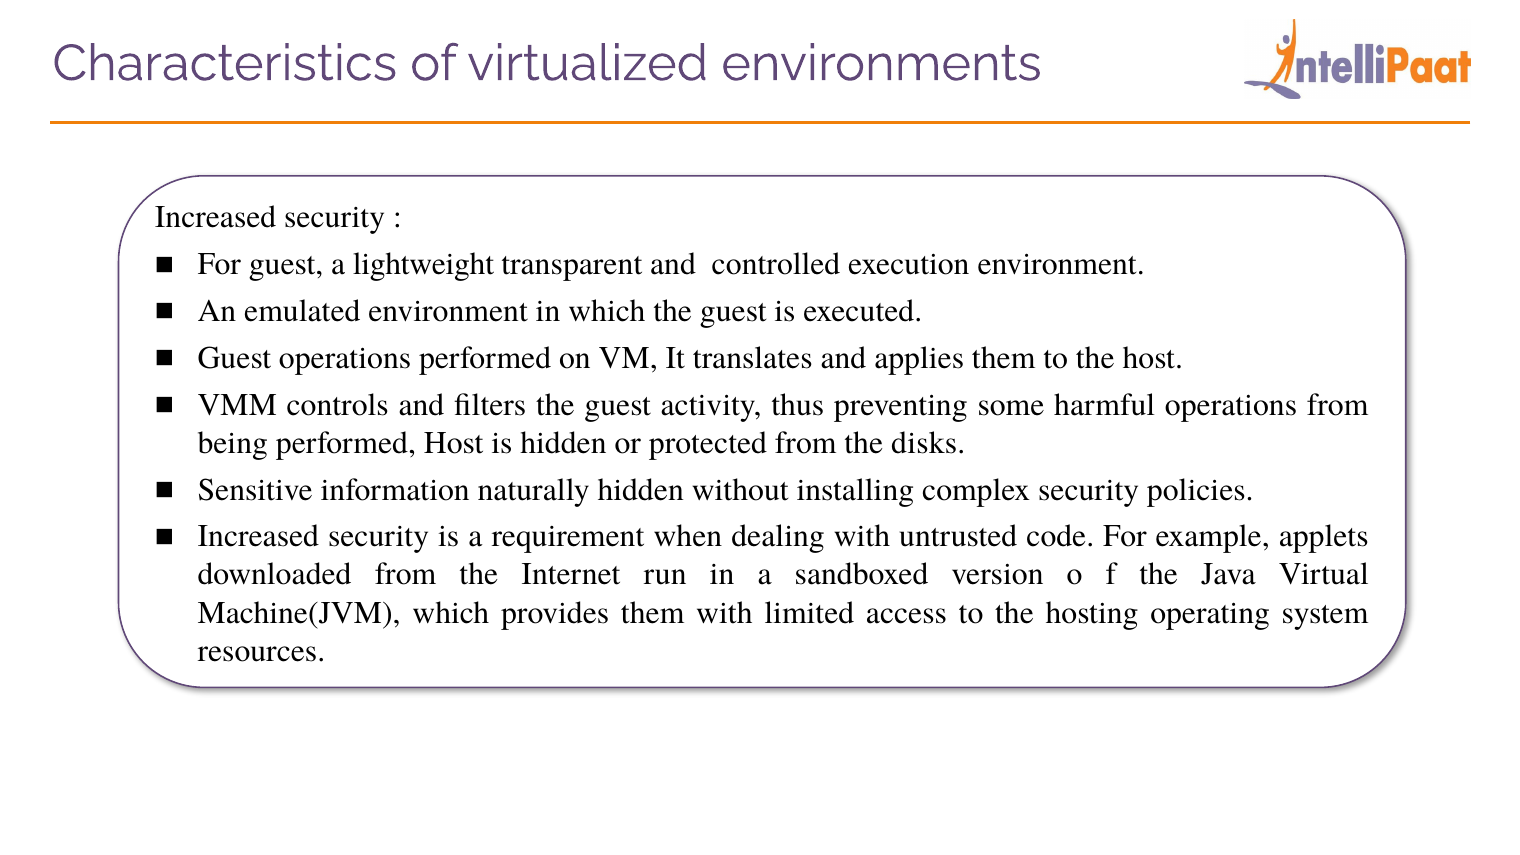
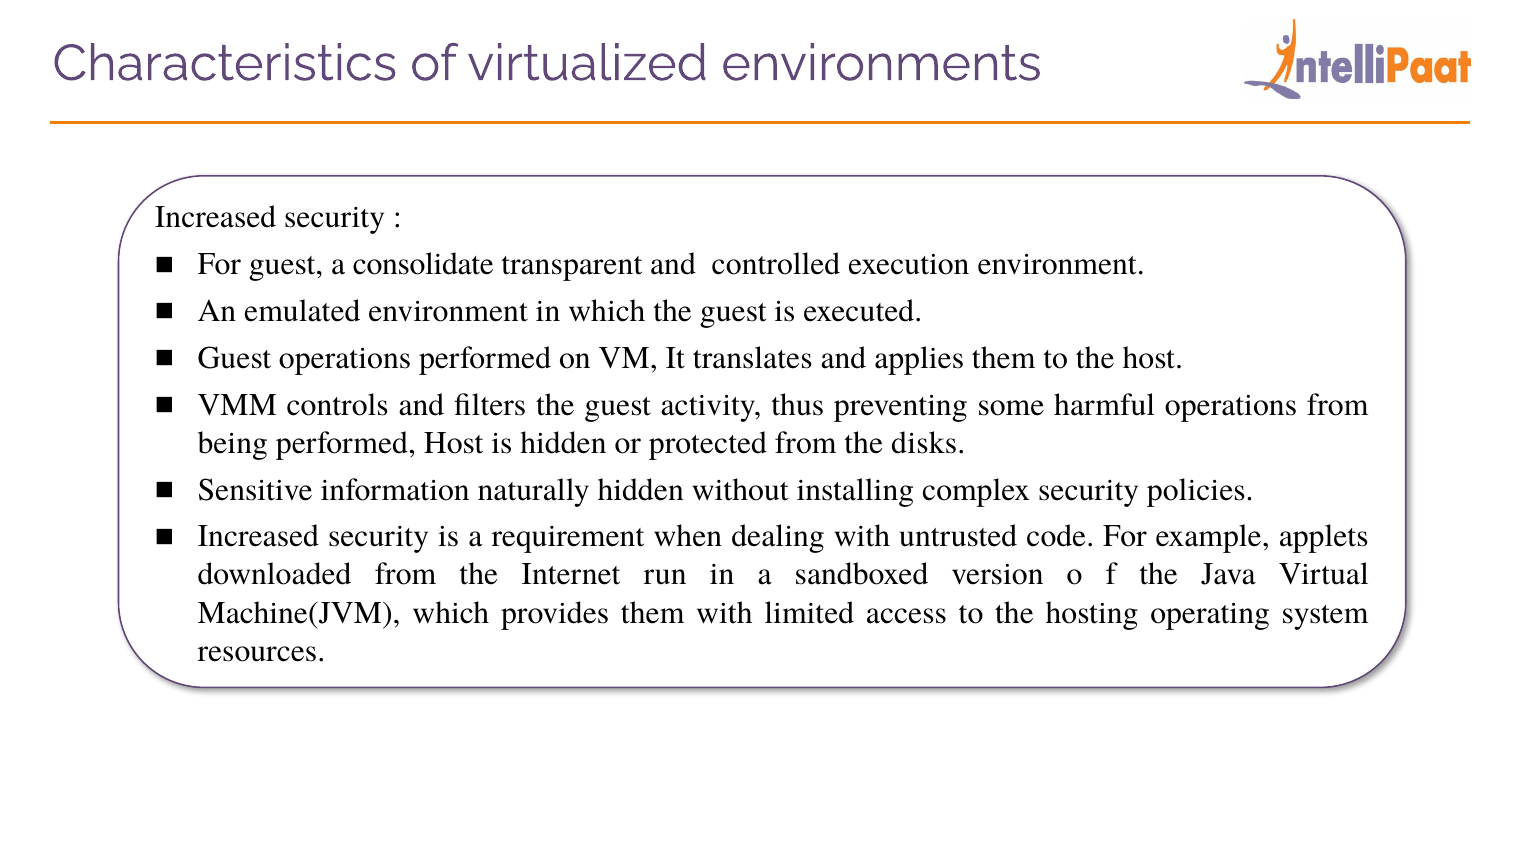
lightweight: lightweight -> consolidate (423, 264)
